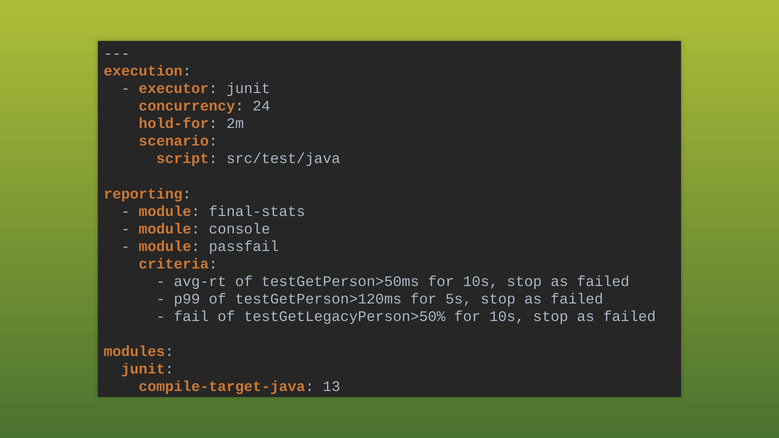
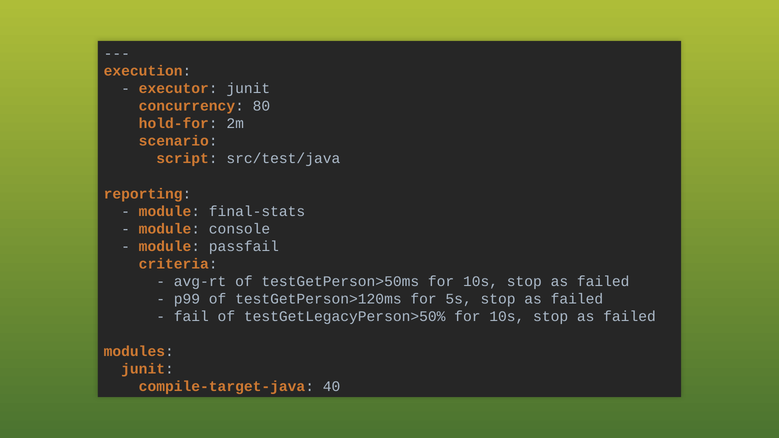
24: 24 -> 80 (261, 106)
13: 13 -> 40 (332, 387)
